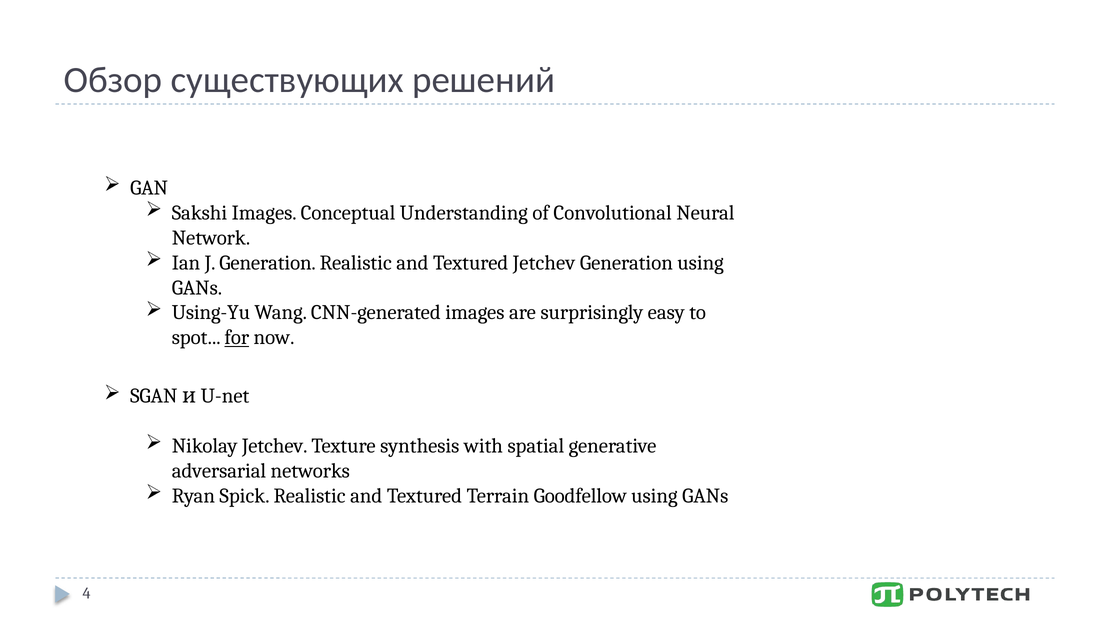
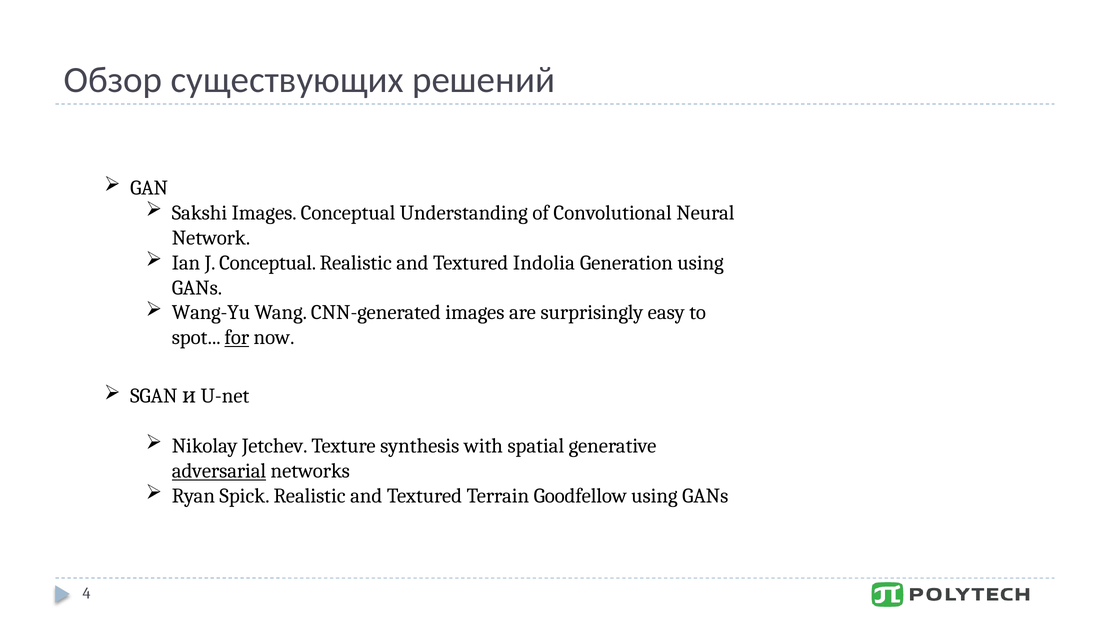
J Generation: Generation -> Conceptual (268, 263)
Textured Jetchev: Jetchev -> Indolia (544, 263)
Using-Yu: Using-Yu -> Wang-Yu (211, 313)
adversarial underline: none -> present (219, 471)
